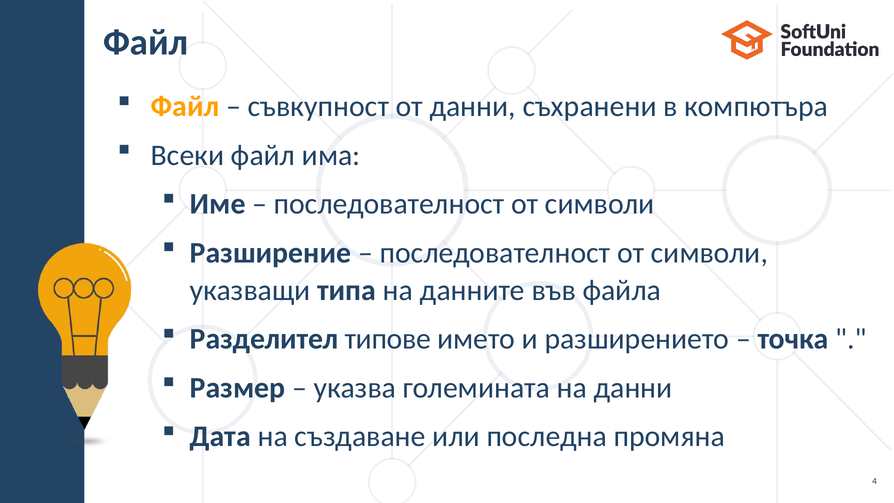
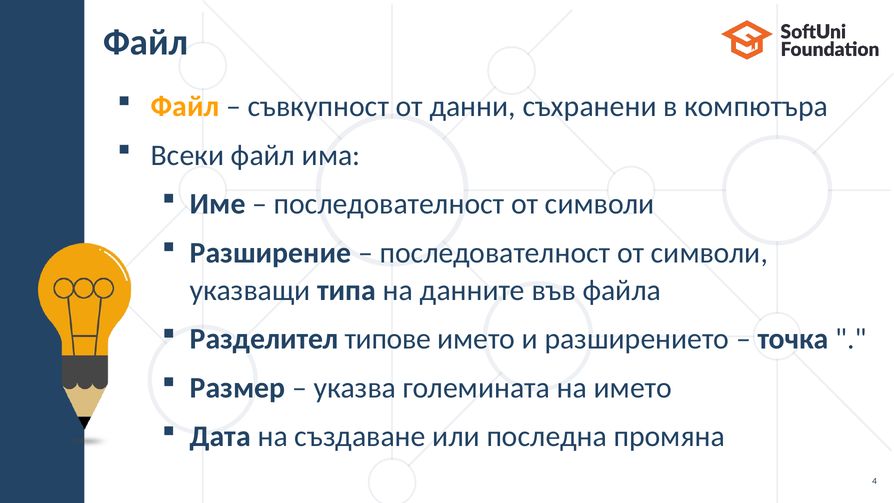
на данни: данни -> името (633, 388)
